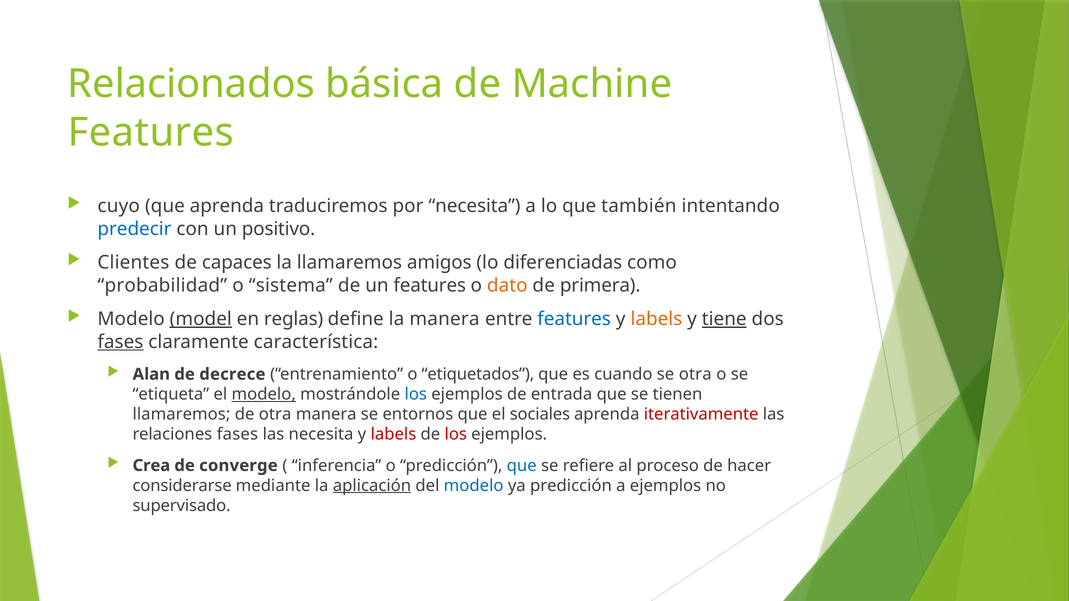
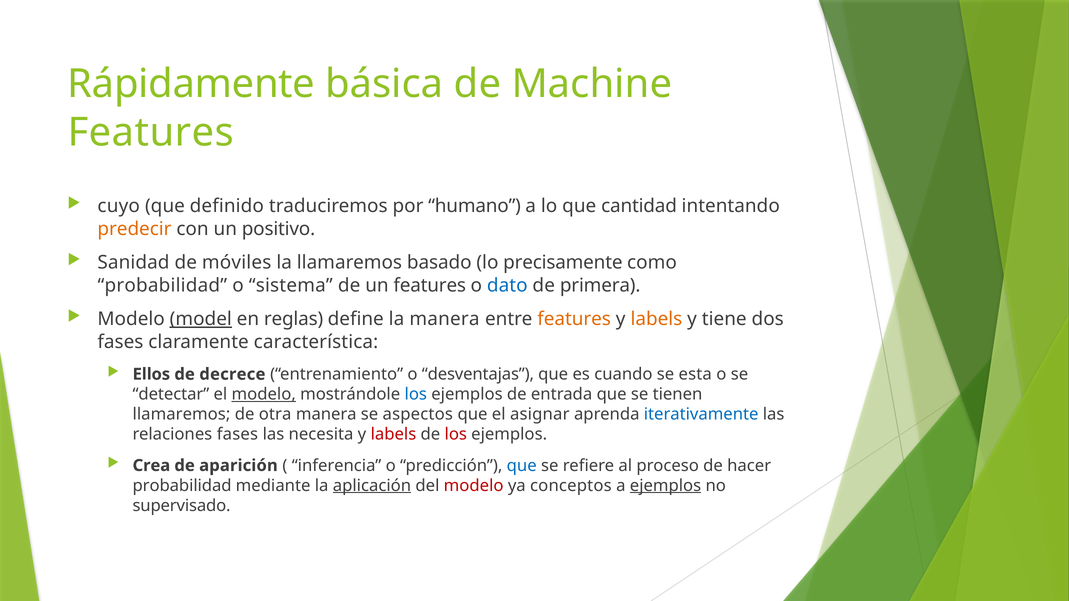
Relacionados: Relacionados -> Rápidamente (191, 84)
que aprenda: aprenda -> definido (227, 206)
por necesita: necesita -> humano (475, 206)
también: también -> cantidad (639, 206)
predecir colour: blue -> orange (134, 229)
Clientes: Clientes -> Sanidad (133, 263)
capaces: capaces -> móviles (237, 263)
amigos: amigos -> basado (439, 263)
diferenciadas: diferenciadas -> precisamente (563, 263)
dato colour: orange -> blue (507, 285)
features colour: blue -> orange (574, 319)
tiene underline: present -> none (724, 319)
fases underline: present -> none (120, 342)
Alan: Alan -> Ellos (151, 374)
etiquetados: etiquetados -> desventajas (478, 374)
se otra: otra -> esta (695, 374)
etiqueta: etiqueta -> detectar (171, 394)
entornos: entornos -> aspectos (418, 415)
sociales: sociales -> asignar (540, 415)
iterativamente colour: red -> blue (701, 415)
converge: converge -> aparición (238, 466)
considerarse: considerarse -> probabilidad (182, 486)
modelo colour: blue -> red (474, 486)
ya predicción: predicción -> conceptos (571, 486)
ejemplos underline: none -> present (666, 486)
